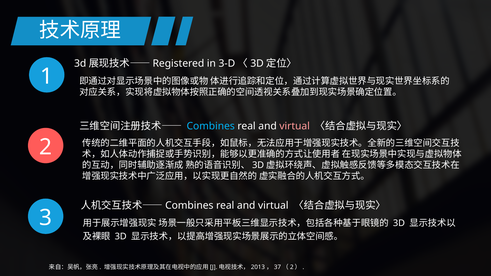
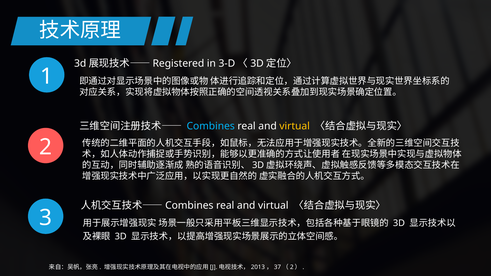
virtual colour: pink -> yellow (295, 126)
